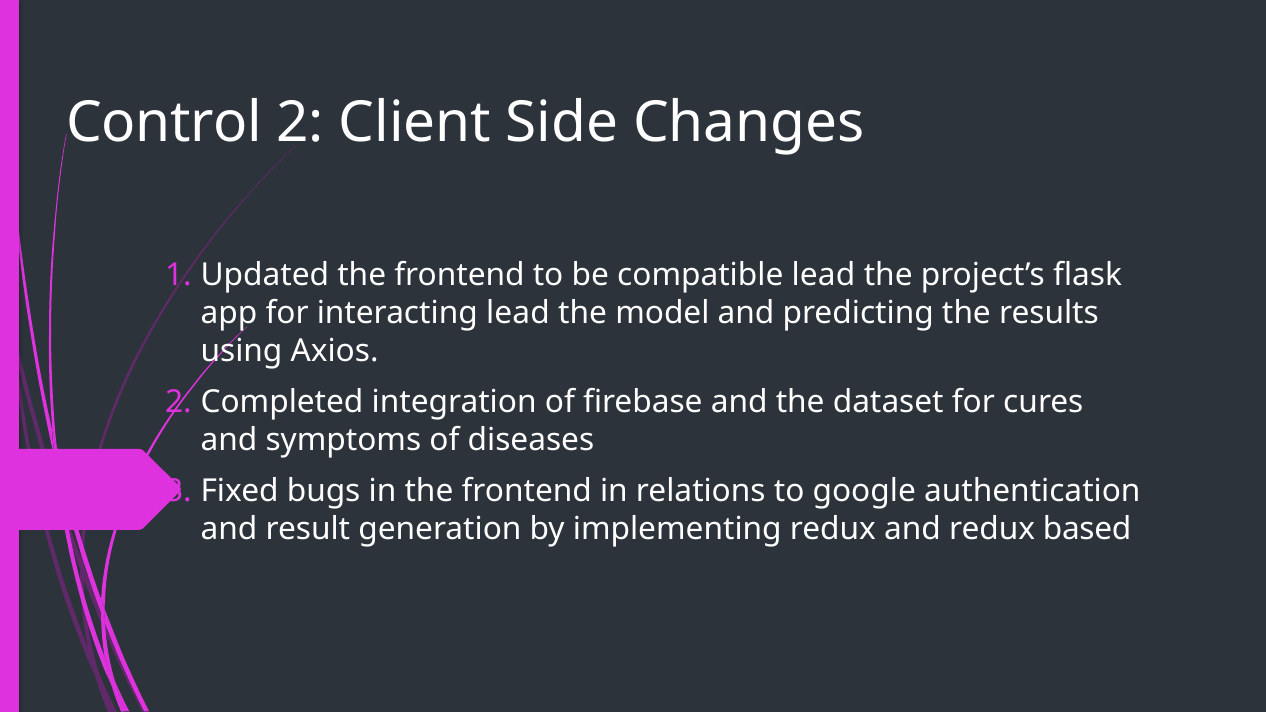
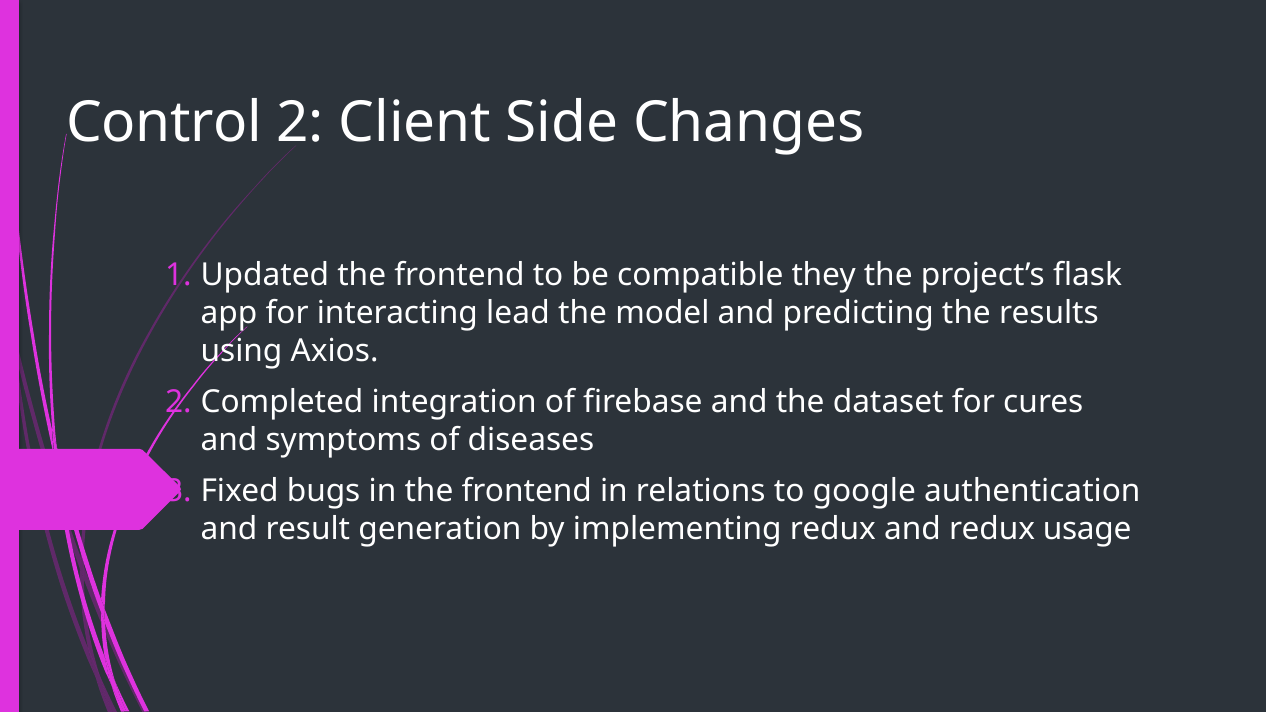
compatible lead: lead -> they (824, 275)
based: based -> usage (1087, 530)
